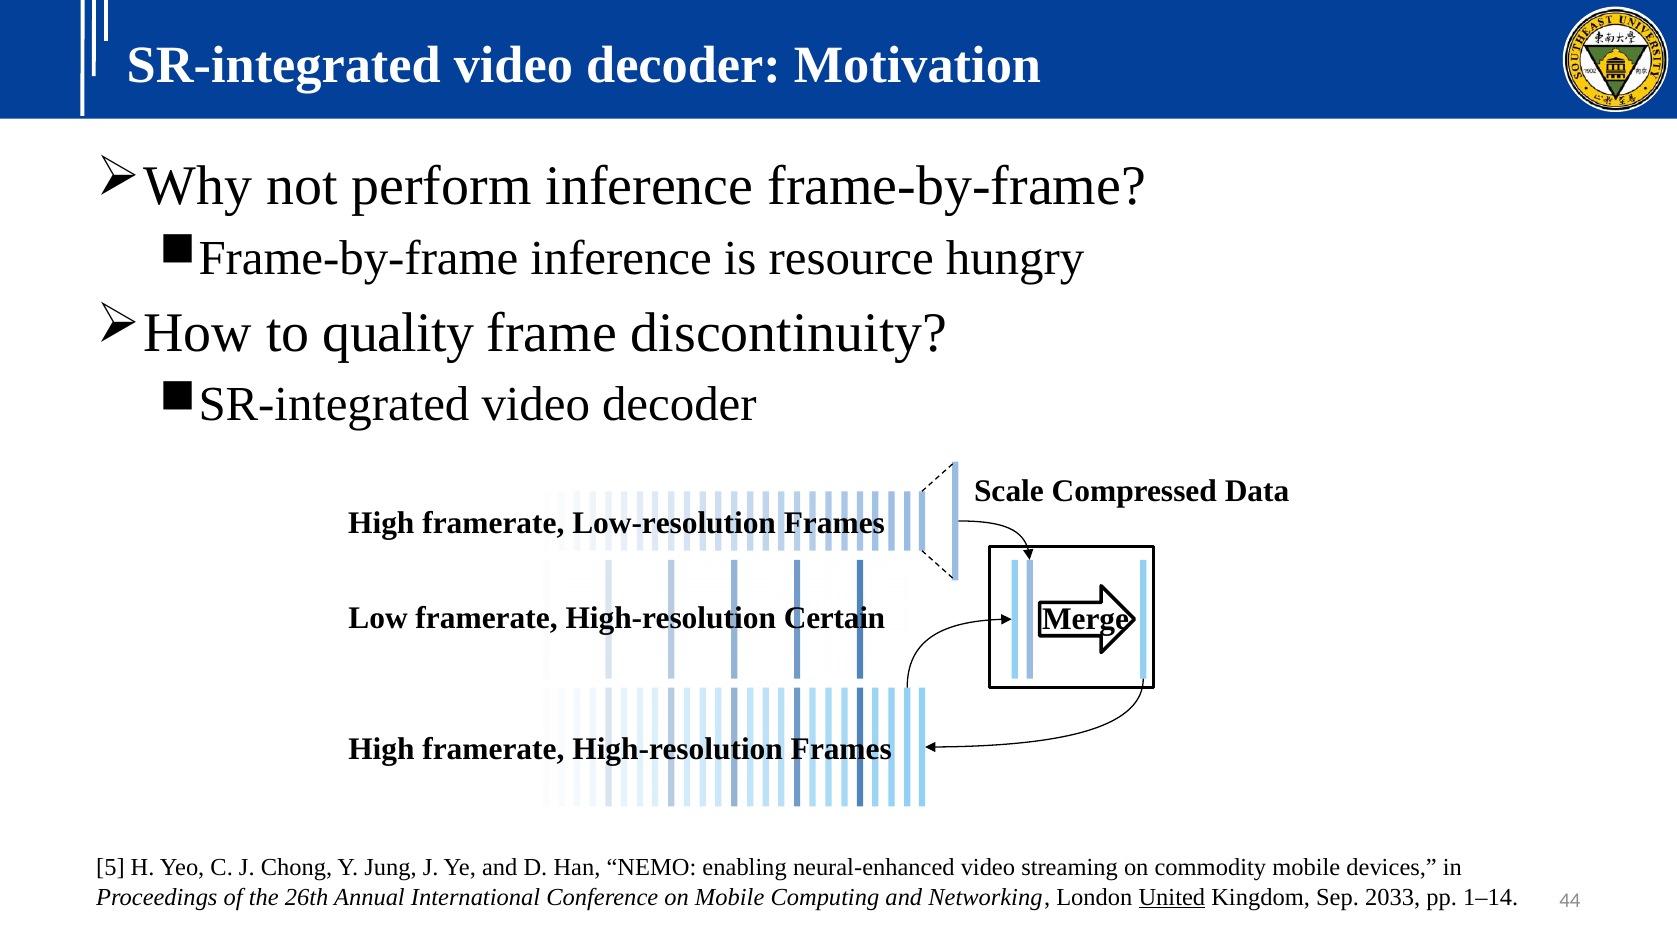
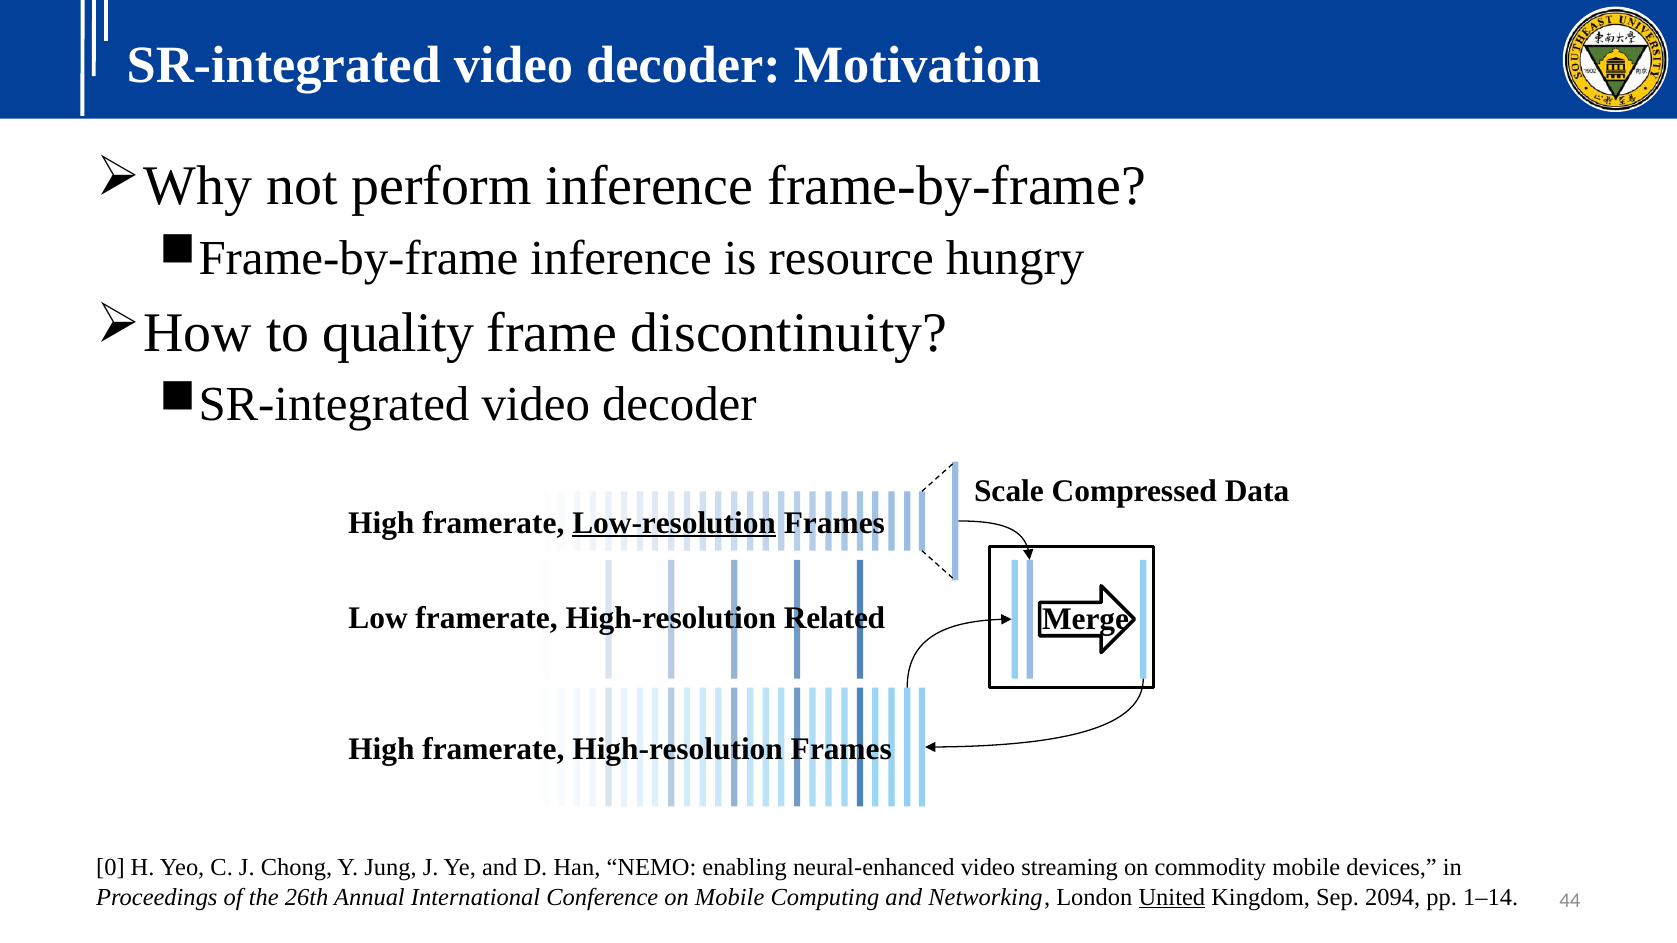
Low-resolution underline: none -> present (674, 523)
Certain: Certain -> Related (835, 618)
5: 5 -> 0 (110, 868)
2033: 2033 -> 2094 (1393, 897)
